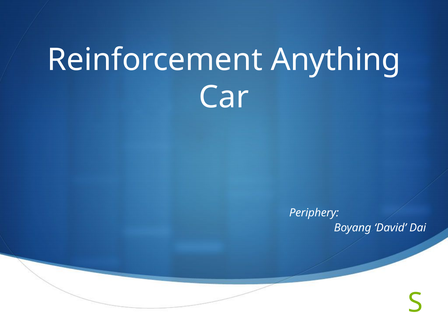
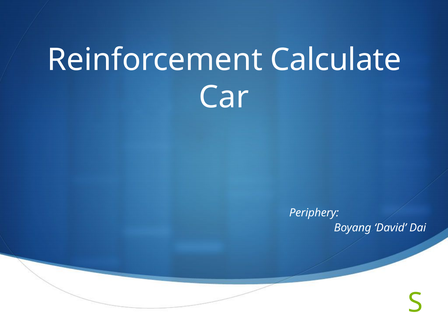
Anything: Anything -> Calculate (336, 60)
